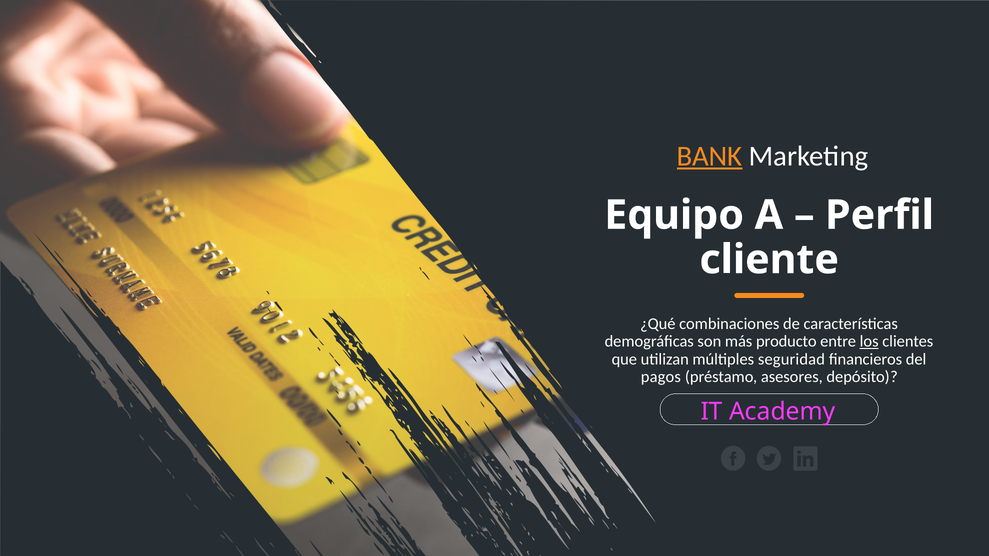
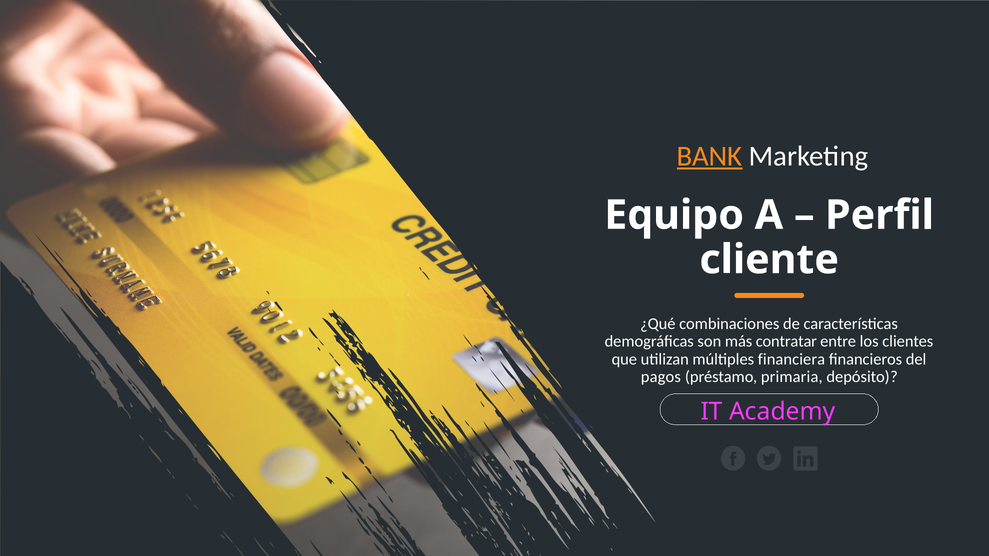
producto: producto -> contratar (786, 342)
los underline: present -> none (869, 342)
seguridad: seguridad -> financiera (791, 359)
asesores: asesores -> primaria (792, 377)
